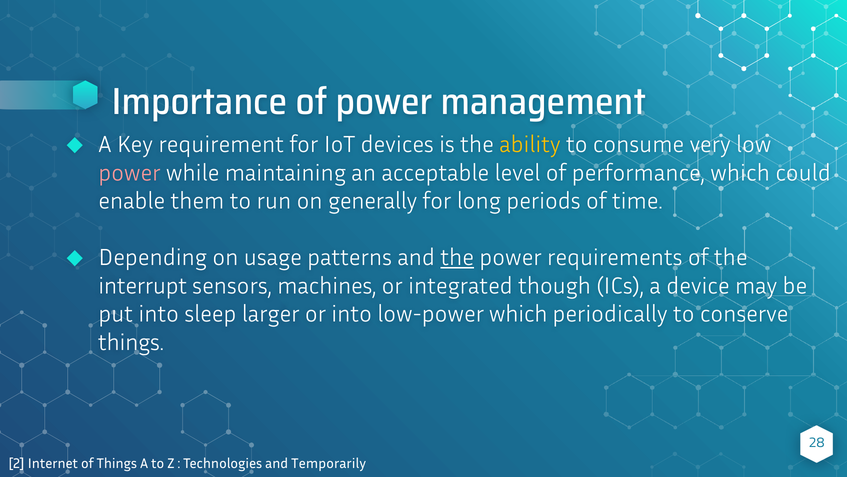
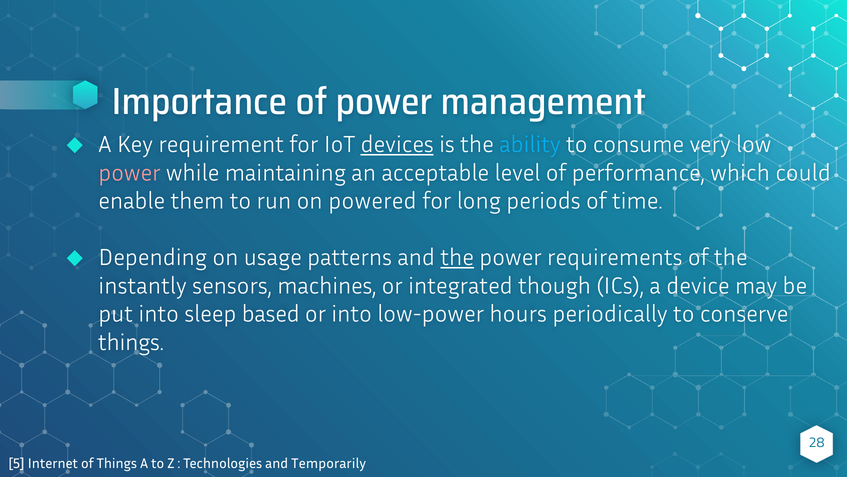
devices underline: none -> present (397, 144)
ability colour: yellow -> light blue (530, 144)
generally: generally -> powered (372, 201)
interrupt: interrupt -> instantly (143, 286)
larger: larger -> based (271, 314)
low-power which: which -> hours (518, 314)
2: 2 -> 5 (16, 463)
